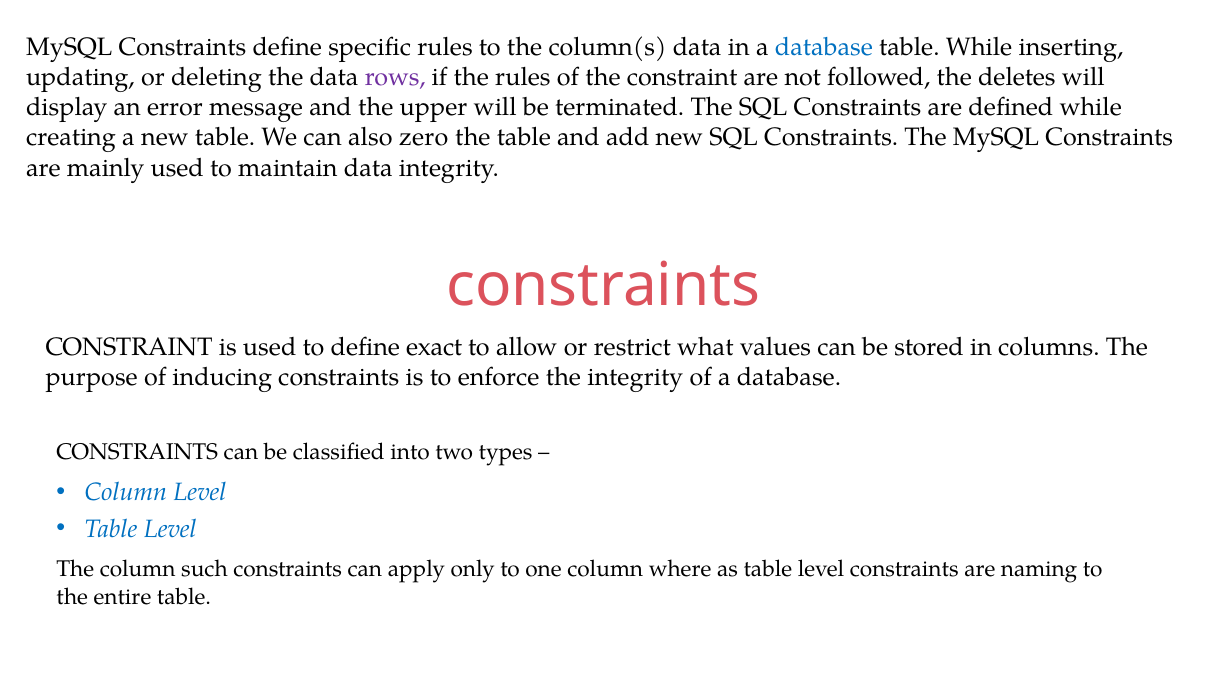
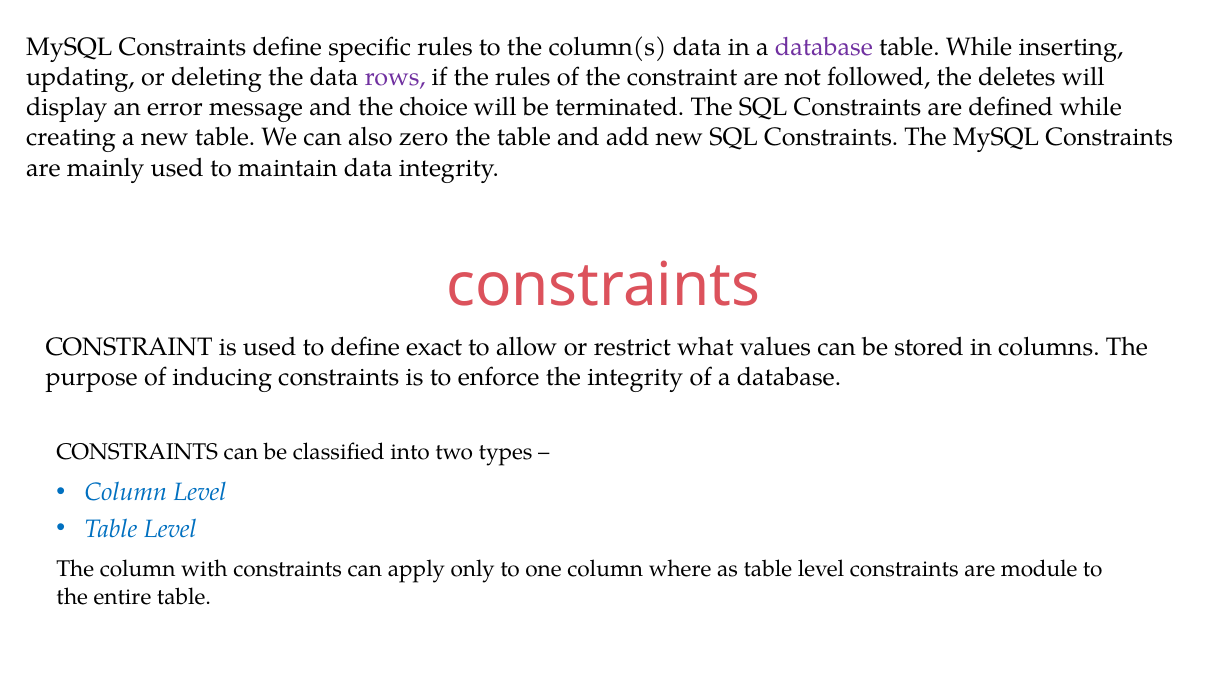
database colour: blue -> purple (824, 47)
upper: upper -> choice (434, 107)
such: such -> with (204, 569)
naming: naming -> module (1039, 569)
